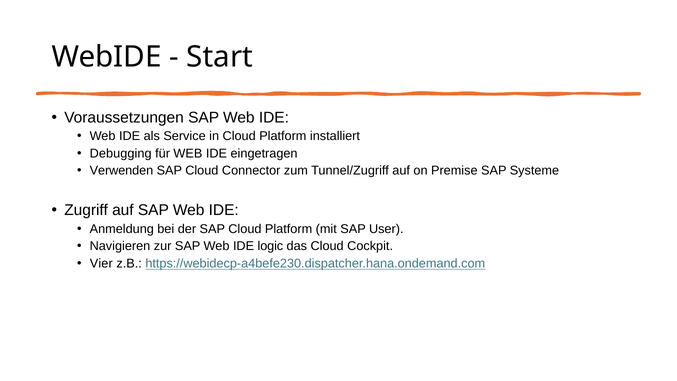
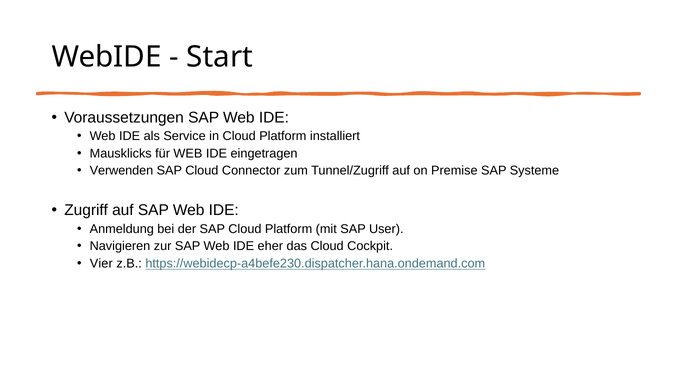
Debugging: Debugging -> Mausklicks (121, 153)
logic: logic -> eher (270, 246)
